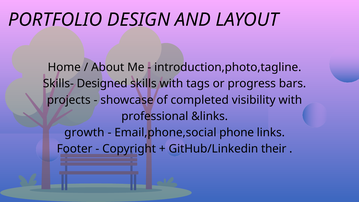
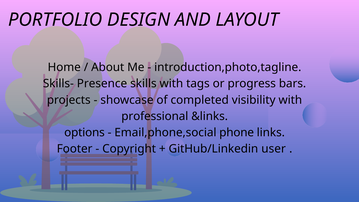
Designed: Designed -> Presence (102, 84)
growth: growth -> options (84, 133)
their: their -> user (274, 149)
